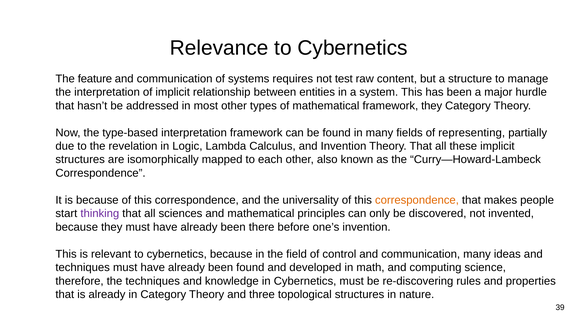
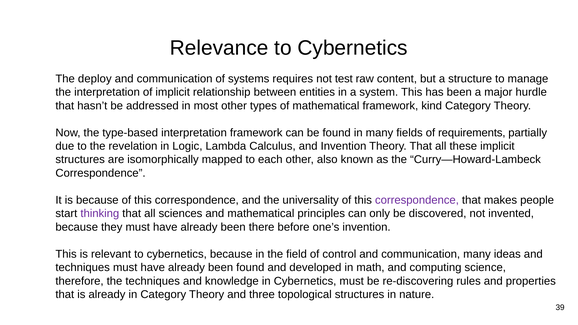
feature: feature -> deploy (95, 79)
framework they: they -> kind (432, 106)
representing: representing -> requirements (472, 133)
correspondence colour: orange -> purple (417, 200)
